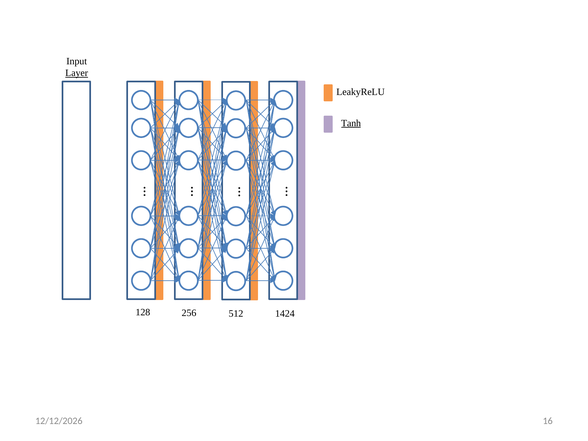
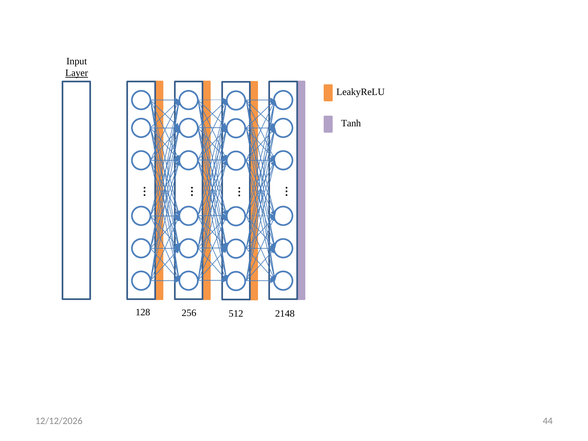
Tanh underline: present -> none (351, 123)
1424: 1424 -> 2148 (285, 314)
16: 16 -> 44 (548, 421)
